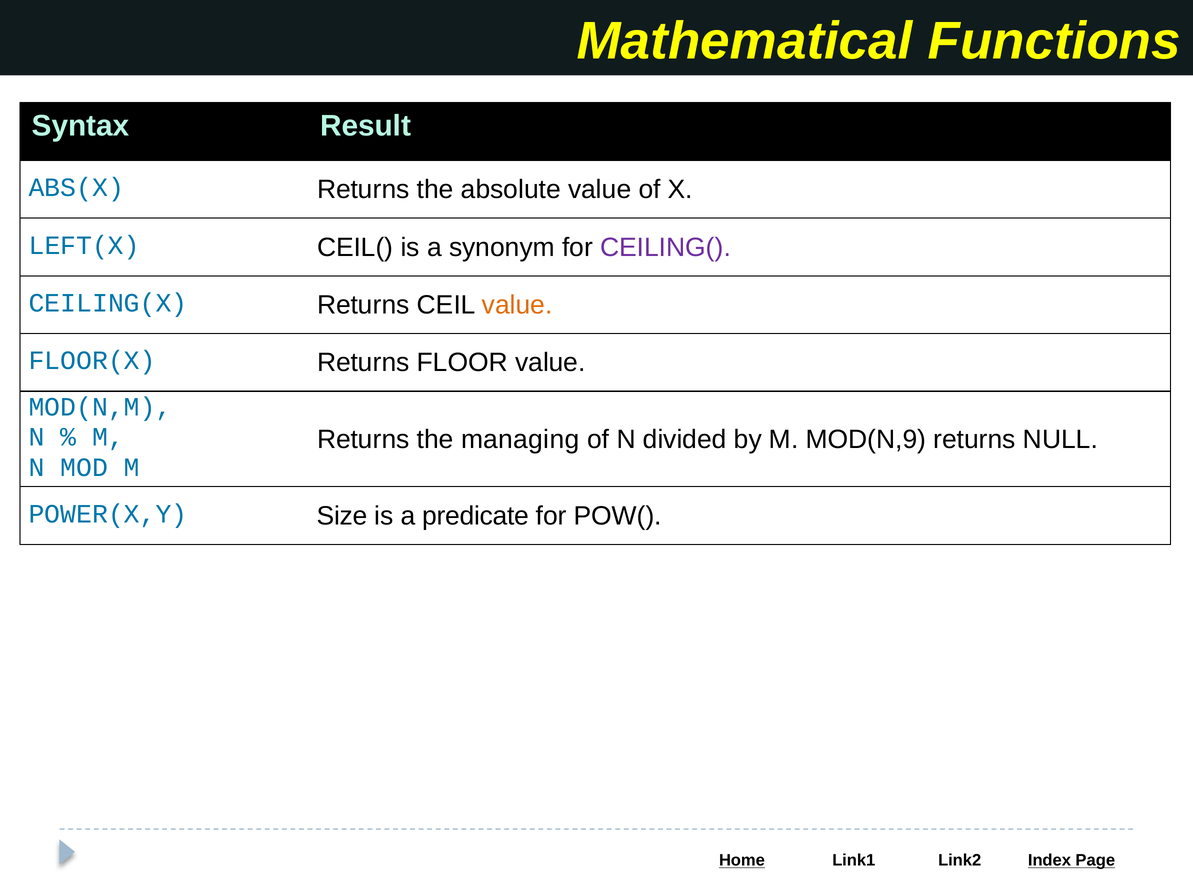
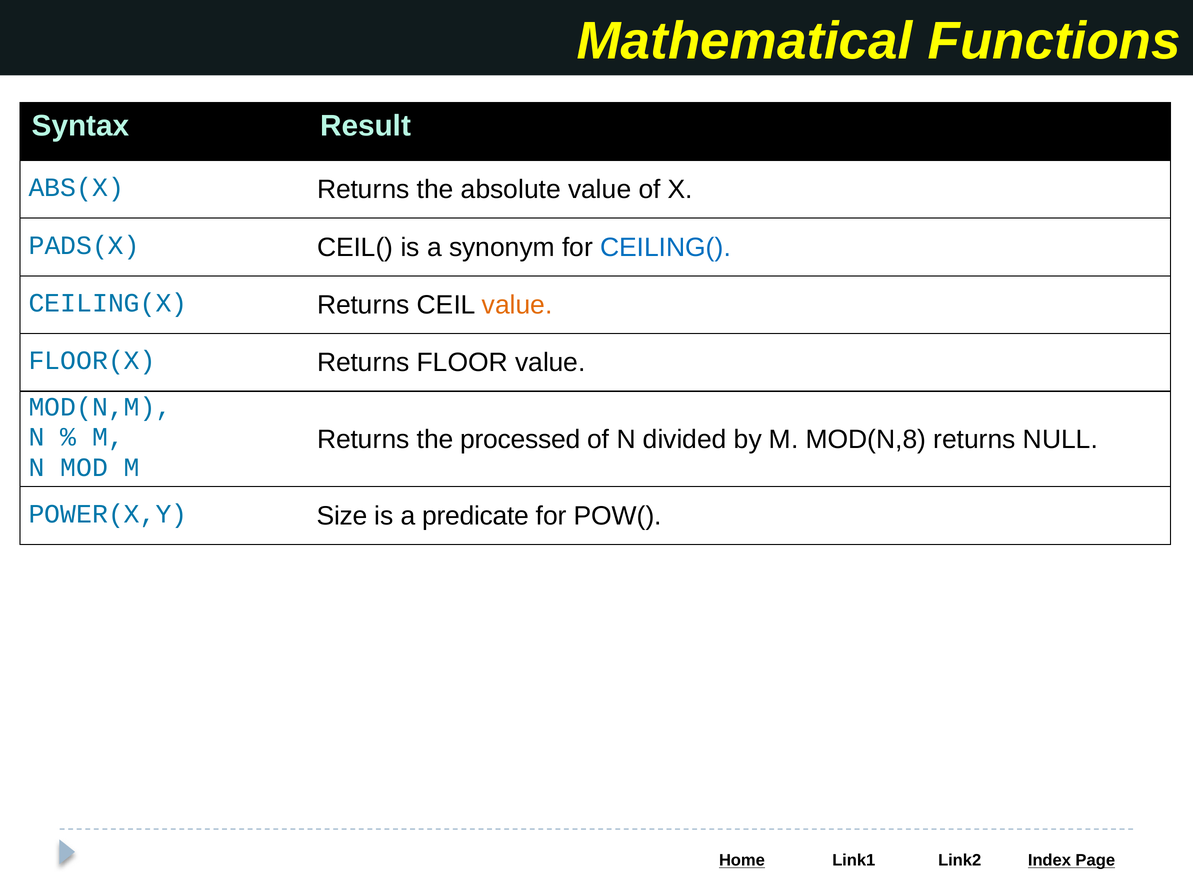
LEFT(X: LEFT(X -> PADS(X (84, 245)
CEILING( colour: purple -> blue (666, 247)
managing: managing -> processed (520, 439)
MOD(N,9: MOD(N,9 -> MOD(N,8 (866, 439)
